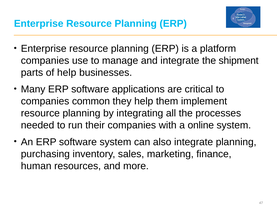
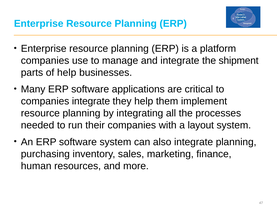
companies common: common -> integrate (91, 101)
online: online -> layout (201, 125)
